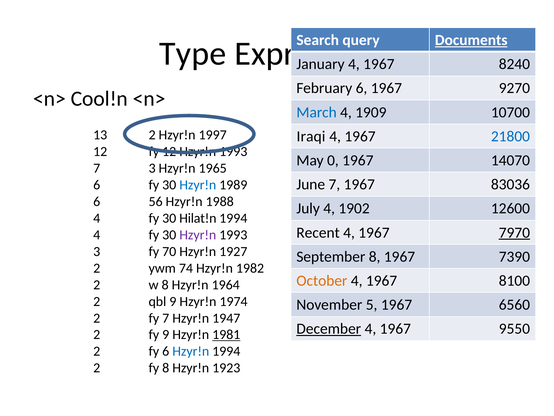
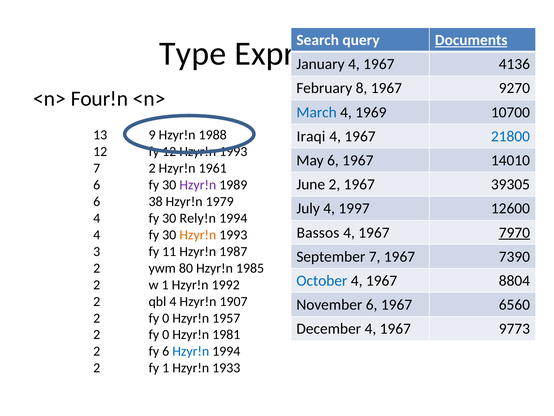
8240: 8240 -> 4136 (514, 64)
February 6: 6 -> 8 (362, 88)
Cool!n: Cool!n -> Four!n (99, 99)
1909: 1909 -> 1969 (371, 112)
13 2: 2 -> 9 (152, 135)
1997: 1997 -> 1988 (213, 135)
May 0: 0 -> 6 (333, 160)
14070: 14070 -> 14010 (510, 160)
7 3: 3 -> 2 (152, 168)
1965: 1965 -> 1961 (213, 168)
June 7: 7 -> 2 (334, 184)
83036: 83036 -> 39305 (510, 184)
Hzyr!n colour: blue -> purple (198, 185)
56: 56 -> 38 (156, 201)
1988: 1988 -> 1979 (220, 201)
1902: 1902 -> 1997 (354, 208)
Hilat!n: Hilat!n -> Rely!n (198, 218)
Recent: Recent -> Bassos (318, 232)
Hzyr!n colour: purple -> orange (198, 235)
70: 70 -> 11 (169, 251)
1927: 1927 -> 1987 (233, 251)
September 8: 8 -> 7 (375, 256)
74: 74 -> 80 (186, 268)
1982: 1982 -> 1985 (250, 268)
October colour: orange -> blue (322, 280)
8100: 8100 -> 8804 (514, 280)
w 8: 8 -> 1 (165, 284)
1964: 1964 -> 1992 (226, 284)
qbl 9: 9 -> 4 (173, 301)
1974: 1974 -> 1907 (234, 301)
November 5: 5 -> 6 (372, 304)
7: 7 -> 0 (166, 318)
1947: 1947 -> 1957 (226, 318)
December underline: present -> none (329, 328)
9550: 9550 -> 9773 (514, 328)
9: 9 -> 0 (166, 334)
1981 underline: present -> none (226, 334)
fy 8: 8 -> 1 (166, 368)
1923: 1923 -> 1933 (226, 368)
